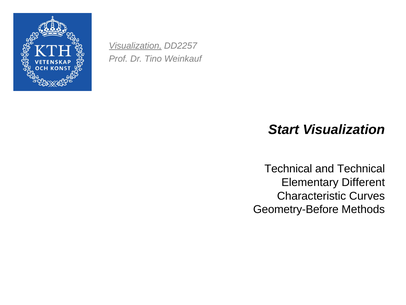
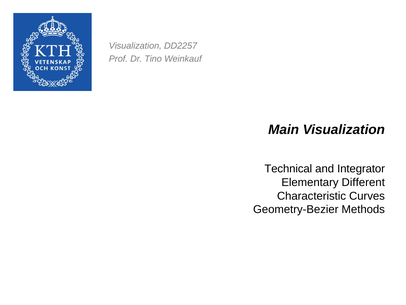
Visualization underline: present -> none (135, 46)
Start: Start -> Main (284, 130)
and Technical: Technical -> Integrator (361, 169)
Geometry-Before: Geometry-Before -> Geometry-Bezier (296, 209)
